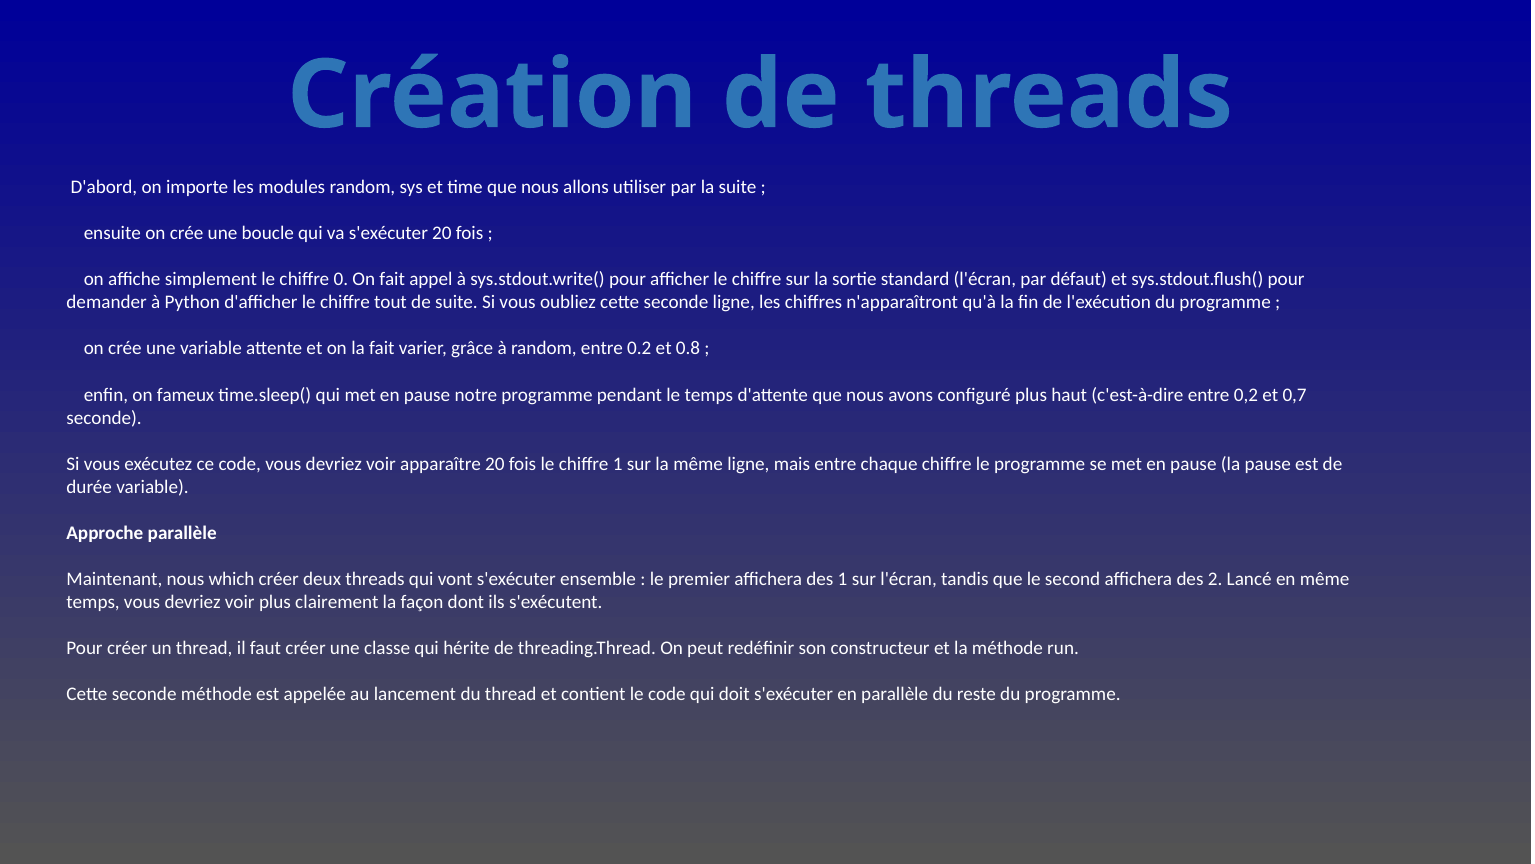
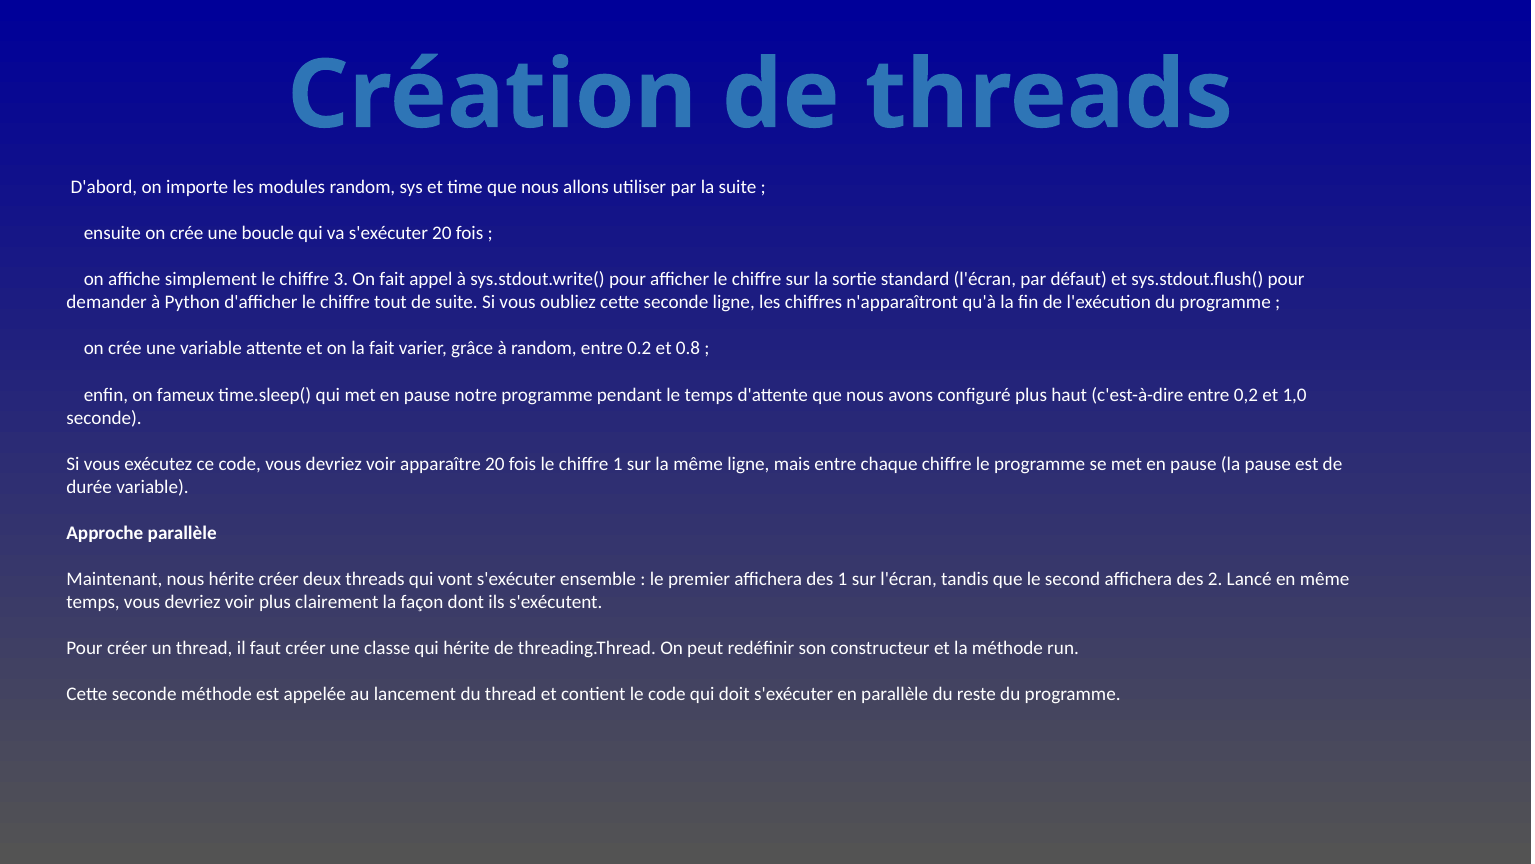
0: 0 -> 3 (341, 279)
0,7: 0,7 -> 1,0 (1295, 394)
nous which: which -> hérite (232, 579)
